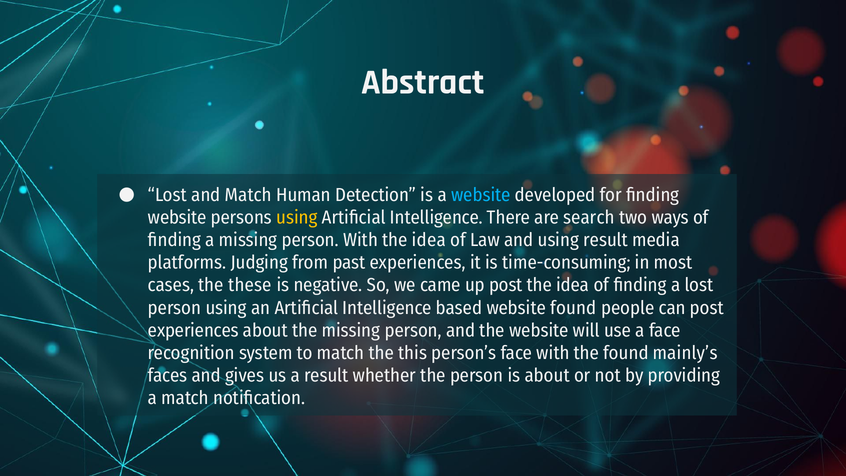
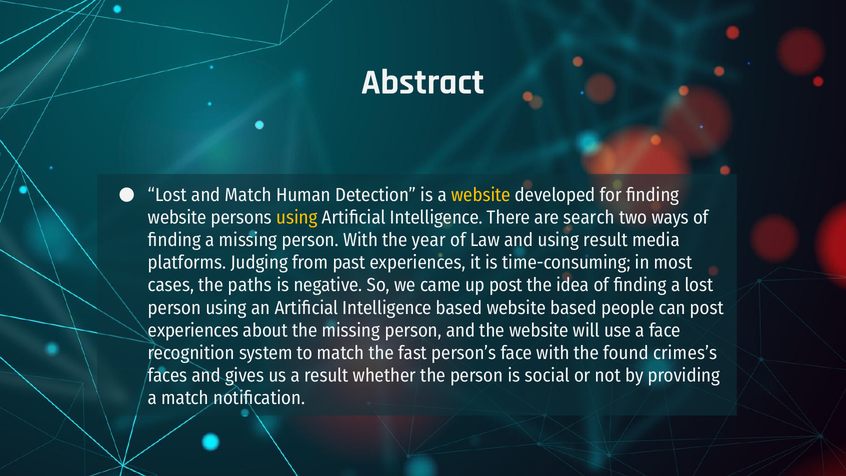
website colour: light blue -> yellow (481, 195)
With the idea: idea -> year (429, 240)
these: these -> paths (250, 285)
website found: found -> based (574, 308)
this: this -> fast (413, 353)
mainly’s: mainly’s -> crimes’s (685, 353)
is about: about -> social (547, 375)
